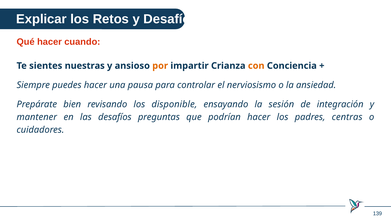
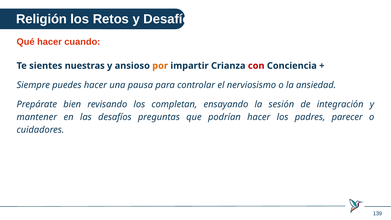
Explicar: Explicar -> Religión (42, 19)
con colour: orange -> red (256, 66)
disponible: disponible -> completan (174, 104)
centras: centras -> parecer (347, 117)
